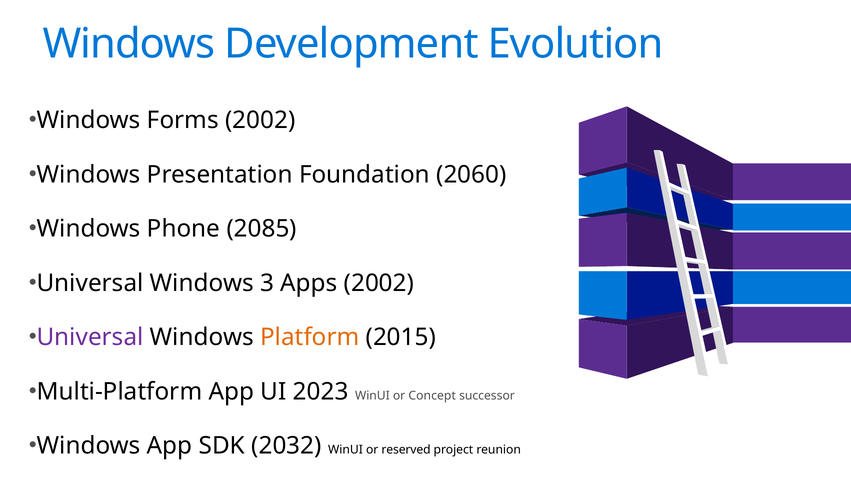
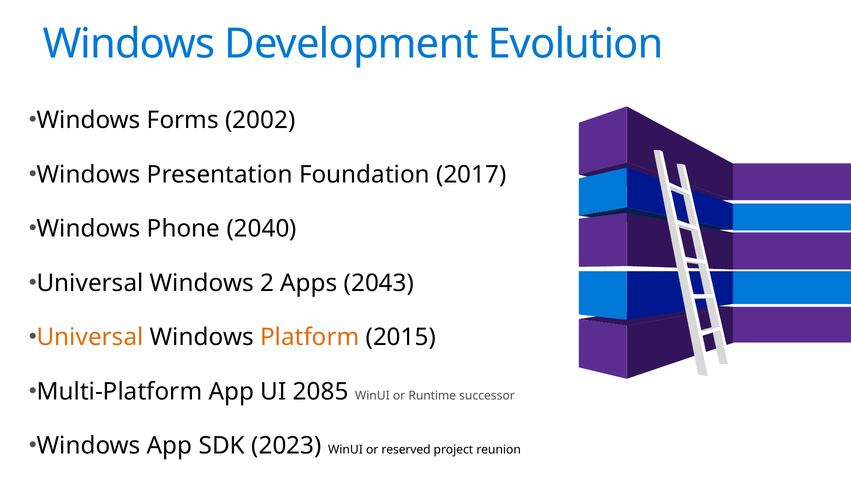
2060: 2060 -> 2017 (471, 175)
2085: 2085 -> 2040 (262, 229)
3: 3 -> 2 (267, 283)
Apps 2002: 2002 -> 2043 (379, 283)
Universal colour: purple -> orange (90, 337)
2023: 2023 -> 2085 (321, 391)
Concept: Concept -> Runtime (432, 395)
2032: 2032 -> 2023 (286, 446)
